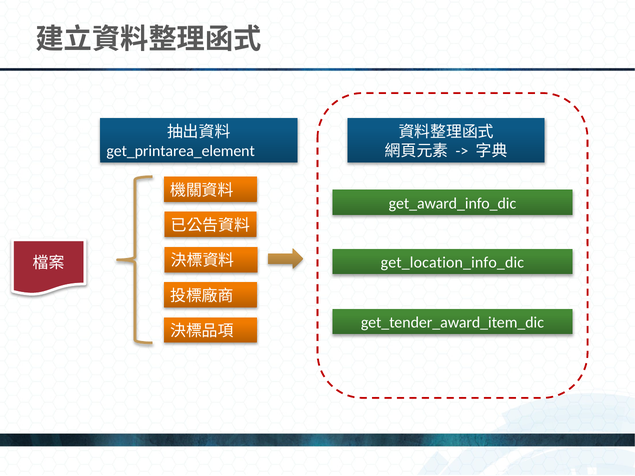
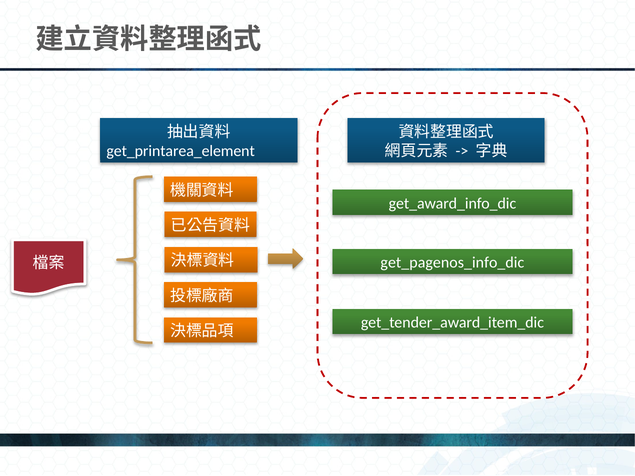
get_location_info_dic: get_location_info_dic -> get_pagenos_info_dic (452, 263)
